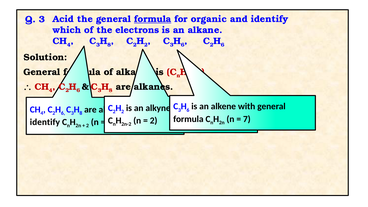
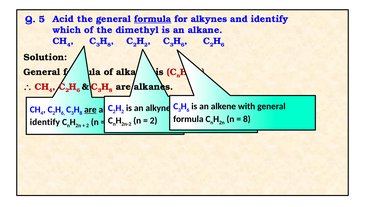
organic: organic -> alkynes (209, 19)
Q 3: 3 -> 5 (42, 19)
electrons: electrons -> dimethyl (137, 30)
are underline: none -> present (90, 109)
7: 7 -> 8 (247, 119)
